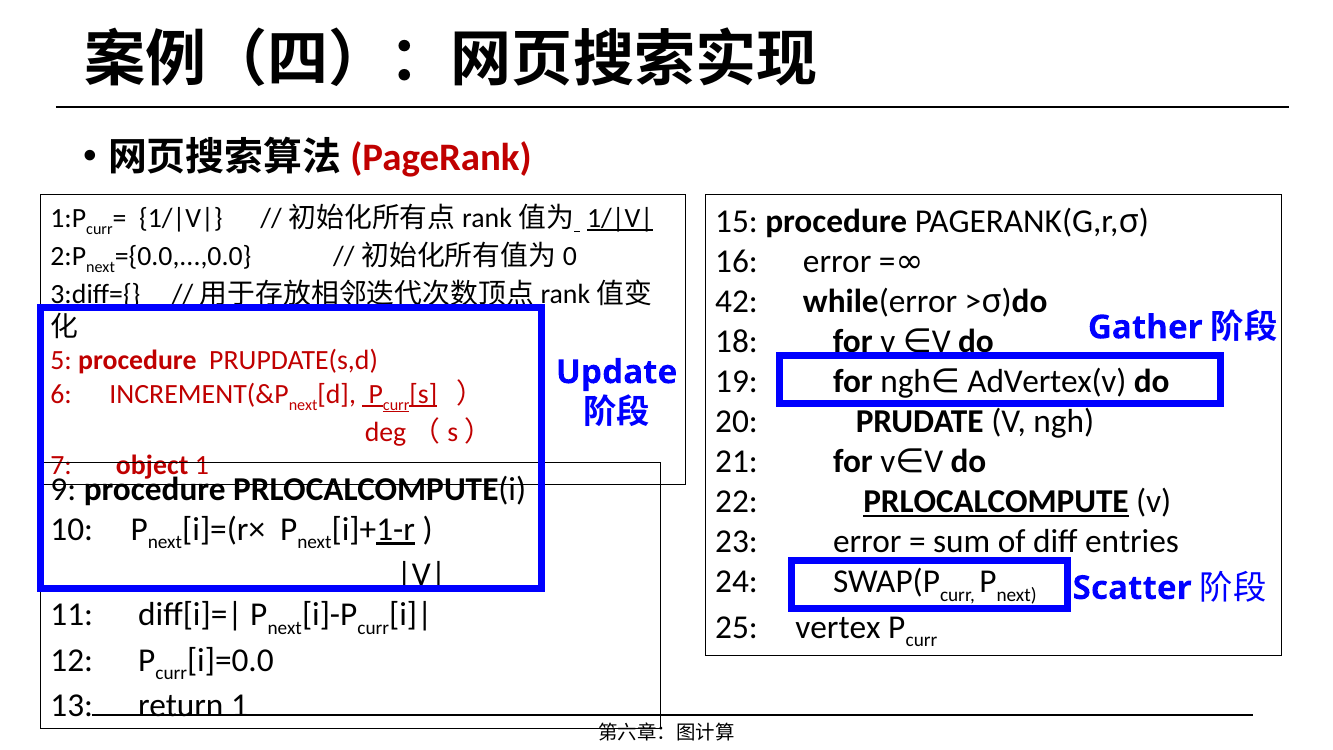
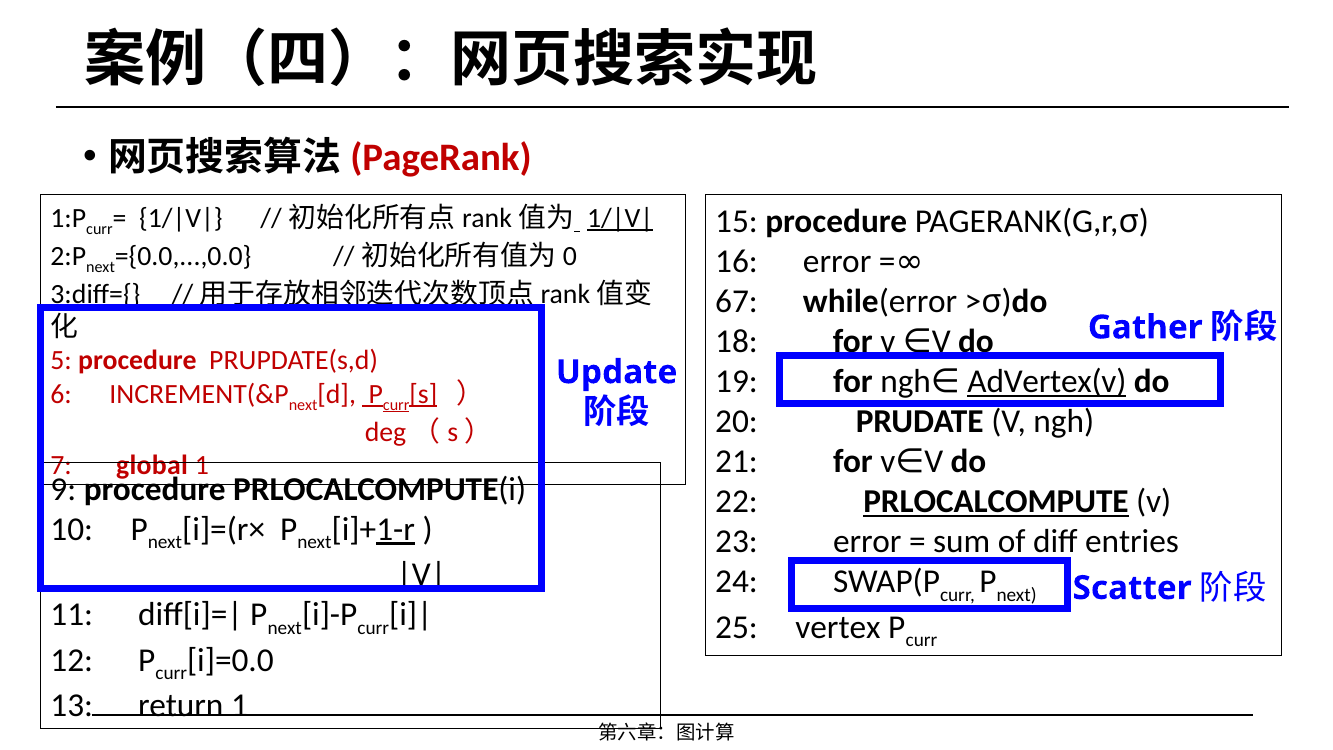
42: 42 -> 67 (736, 302)
AdVertex(v underline: none -> present (1047, 382)
object: object -> global (152, 465)
